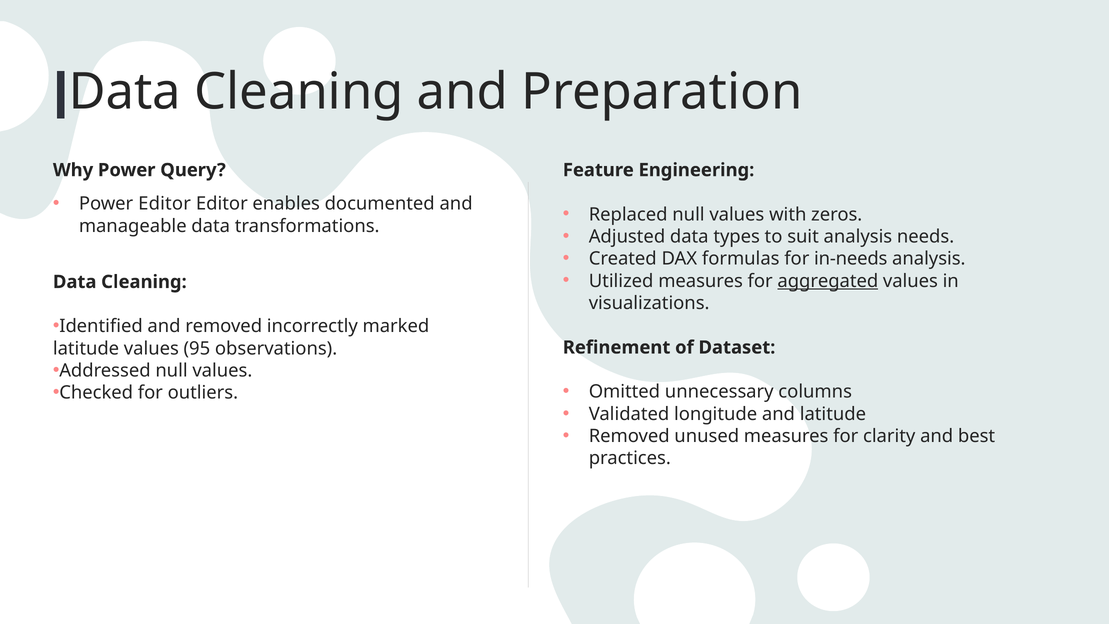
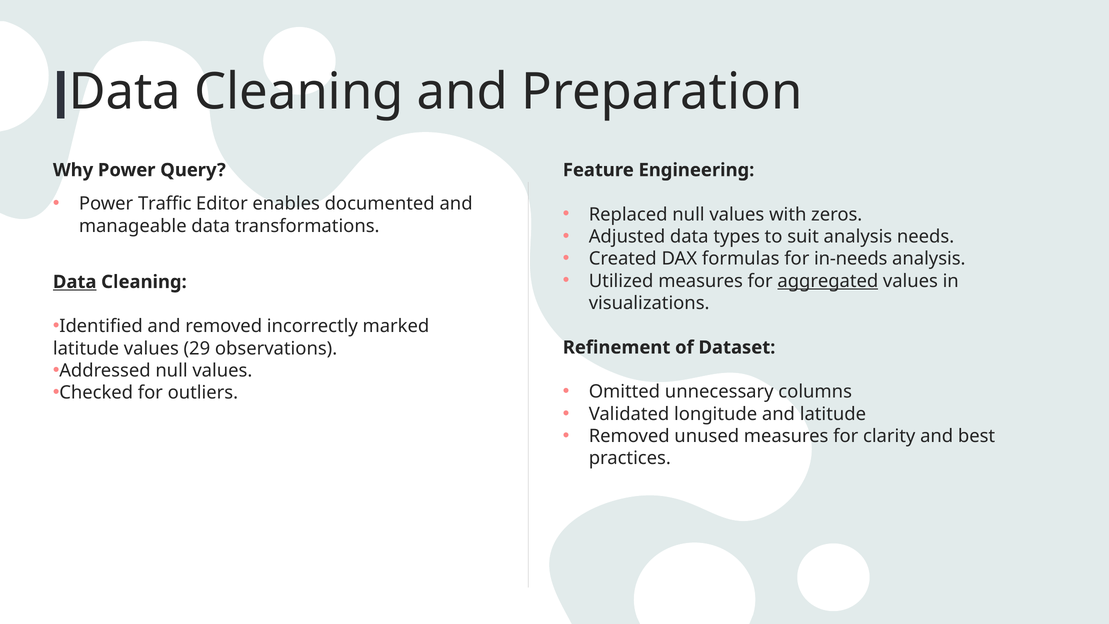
Power Editor: Editor -> Traffic (165, 204)
Data underline: none -> present (75, 282)
95: 95 -> 29 (197, 348)
